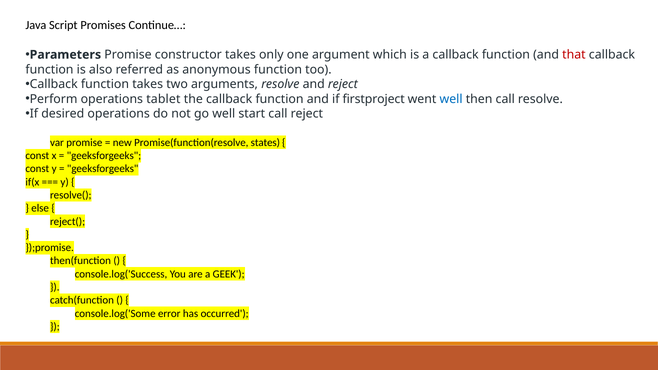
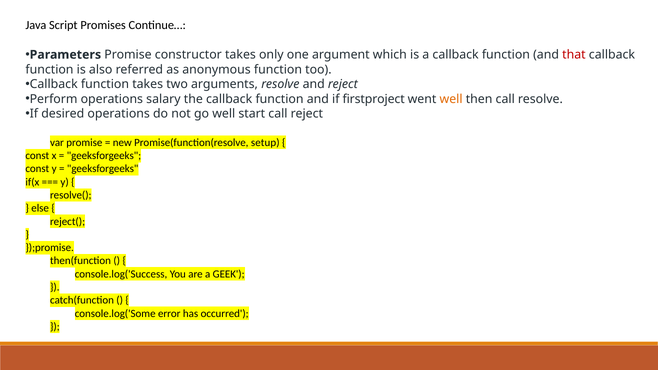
tablet: tablet -> salary (163, 99)
well colour: blue -> orange (451, 99)
states: states -> setup (265, 143)
